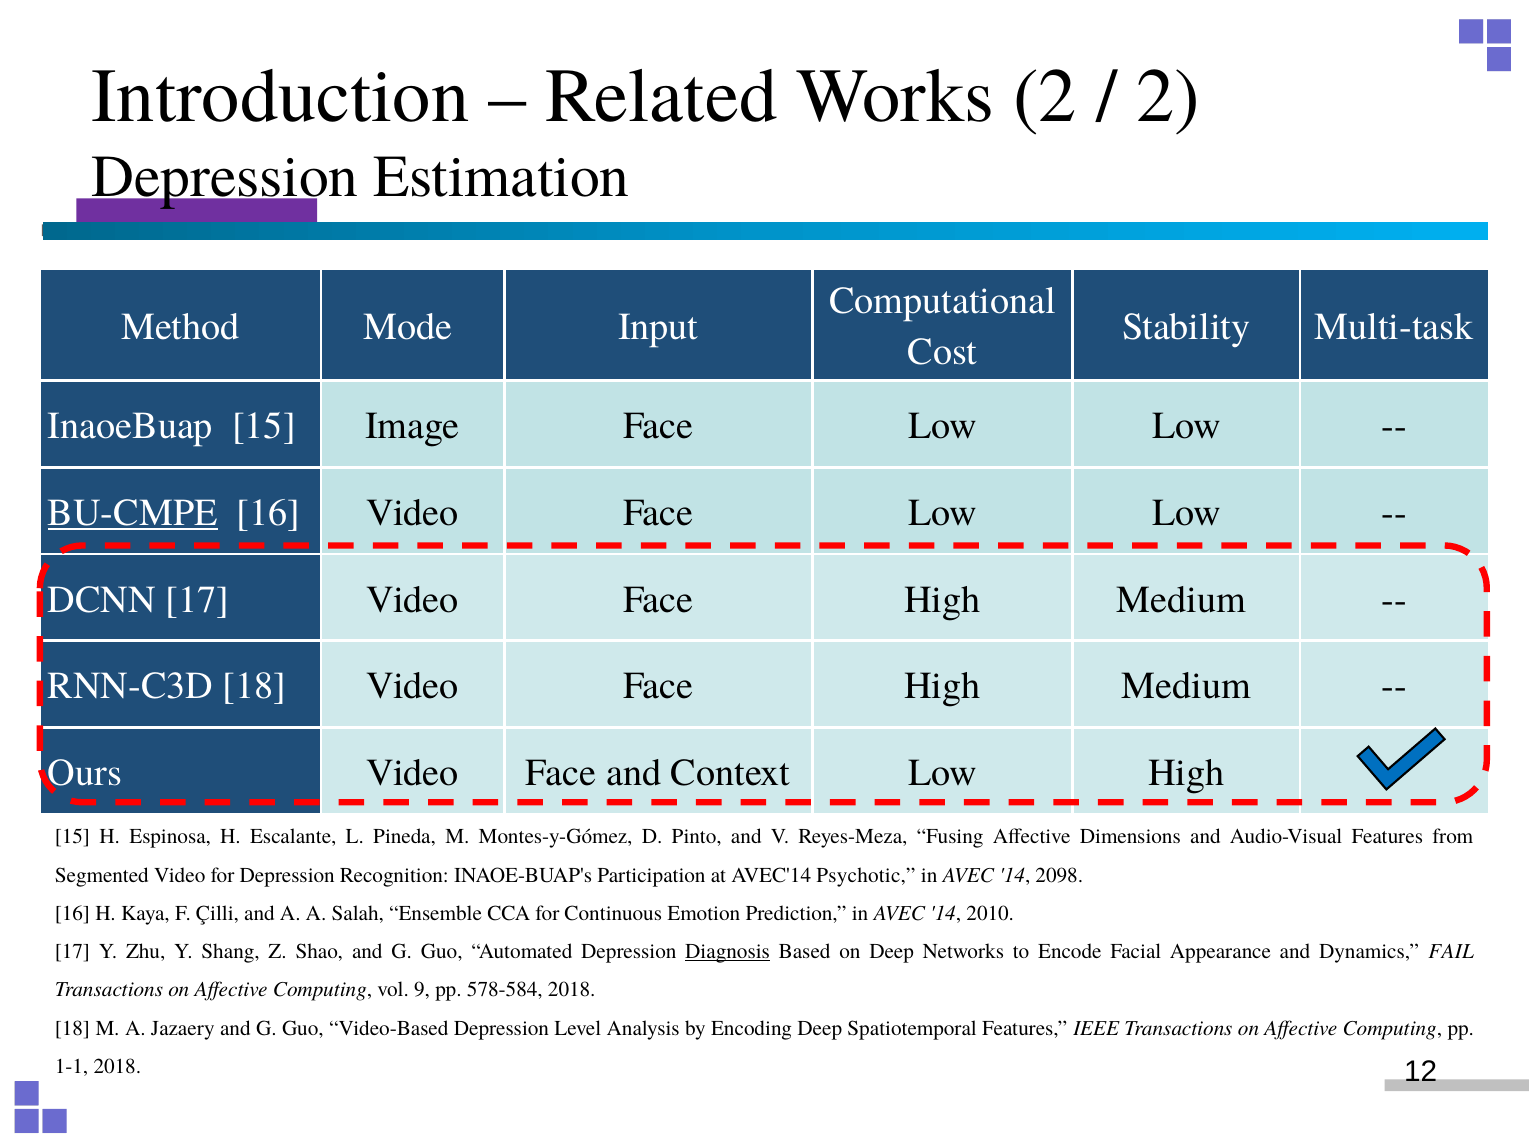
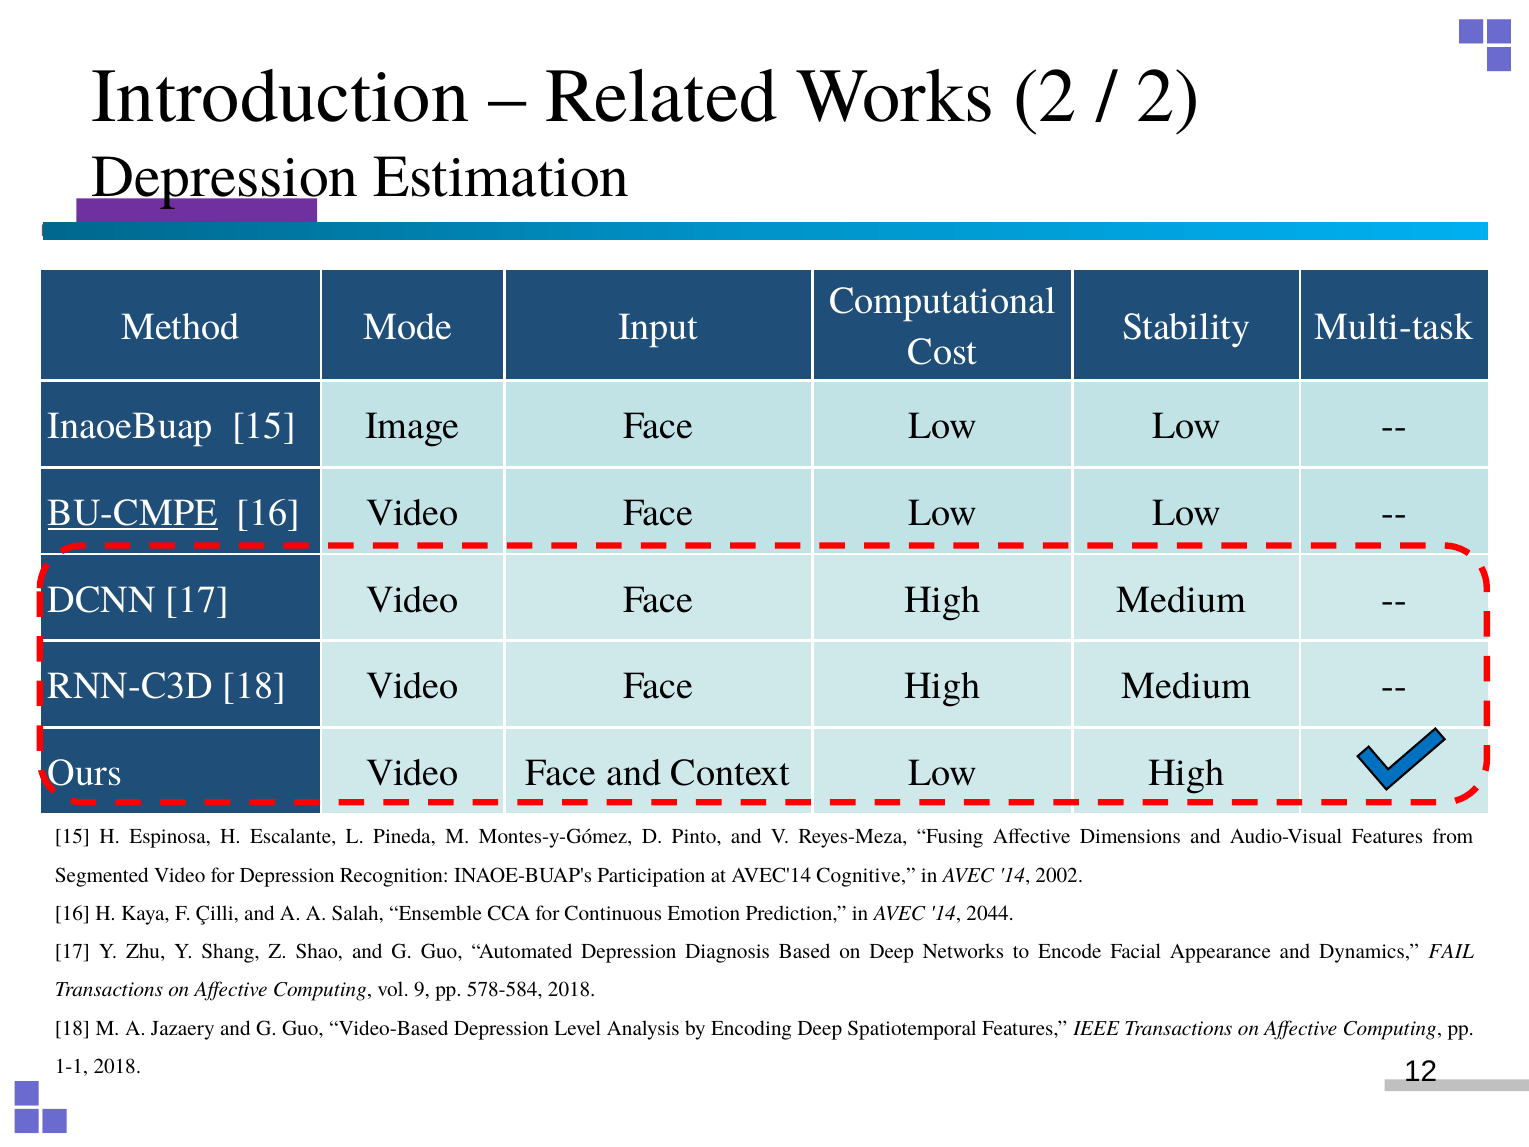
Psychotic: Psychotic -> Cognitive (866, 875)
2098: 2098 -> 2002 (1059, 875)
2010: 2010 -> 2044 (990, 913)
Diagnosis underline: present -> none (728, 951)
